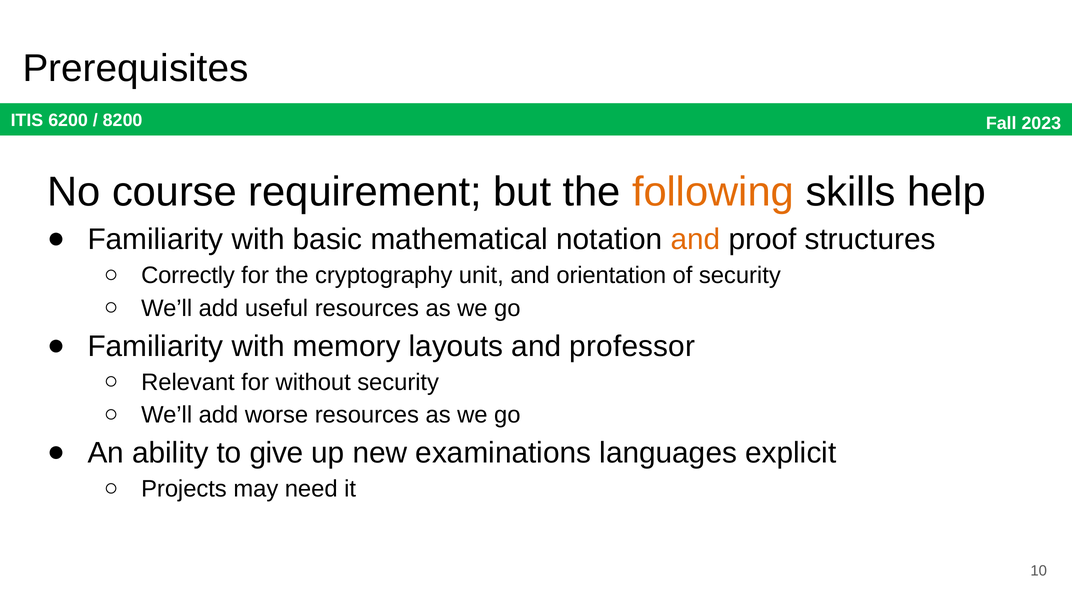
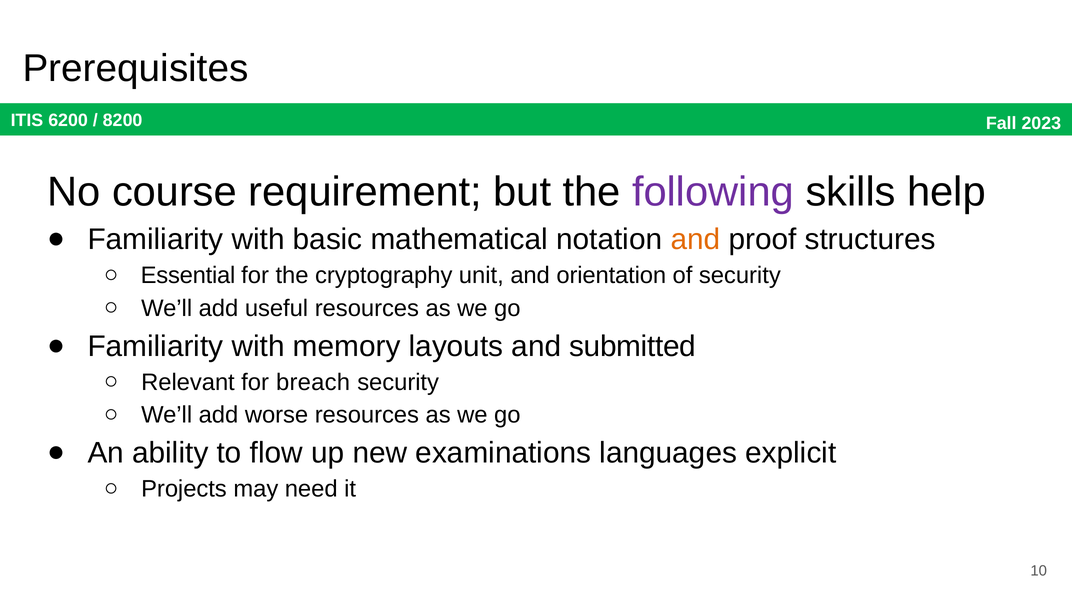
following colour: orange -> purple (713, 192)
Correctly: Correctly -> Essential (188, 276)
professor: professor -> submitted (633, 346)
without: without -> breach (313, 382)
give: give -> flow (276, 453)
